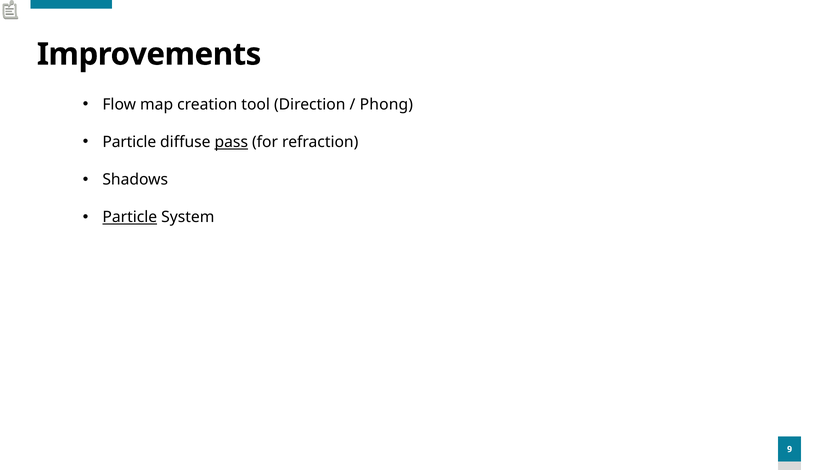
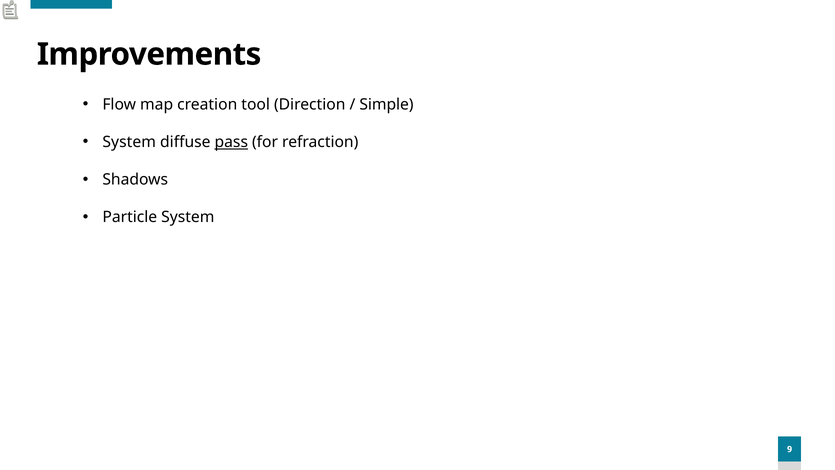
Phong: Phong -> Simple (386, 104)
Particle: Particle -> System (129, 142)
Particle underline: present -> none (130, 217)
